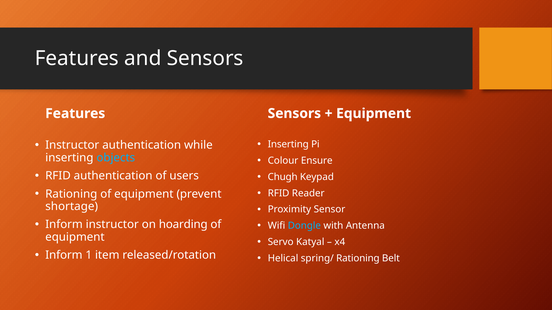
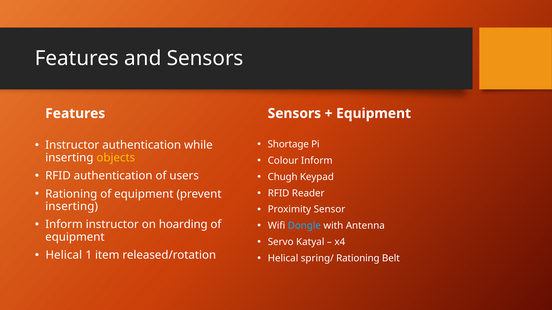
Inserting: Inserting -> Shortage (288, 144)
objects colour: light blue -> yellow (116, 158)
Colour Ensure: Ensure -> Inform (317, 161)
shortage: shortage -> inserting (72, 207)
Inform: Inform -> Helical (64, 255)
